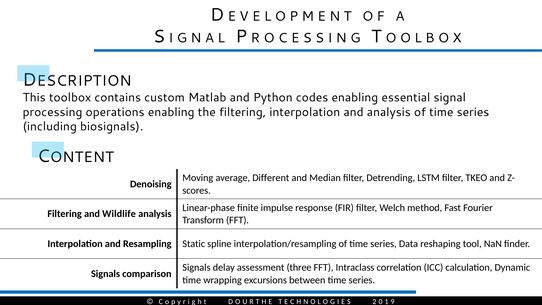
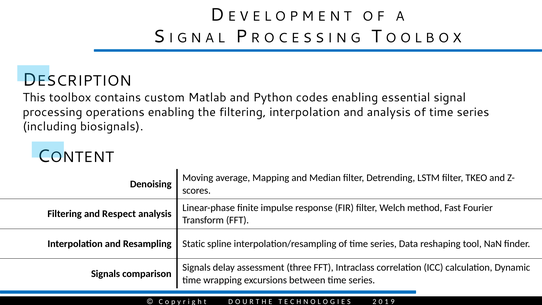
Different: Different -> Mapping (271, 178)
Wildlife: Wildlife -> Respect (119, 214)
